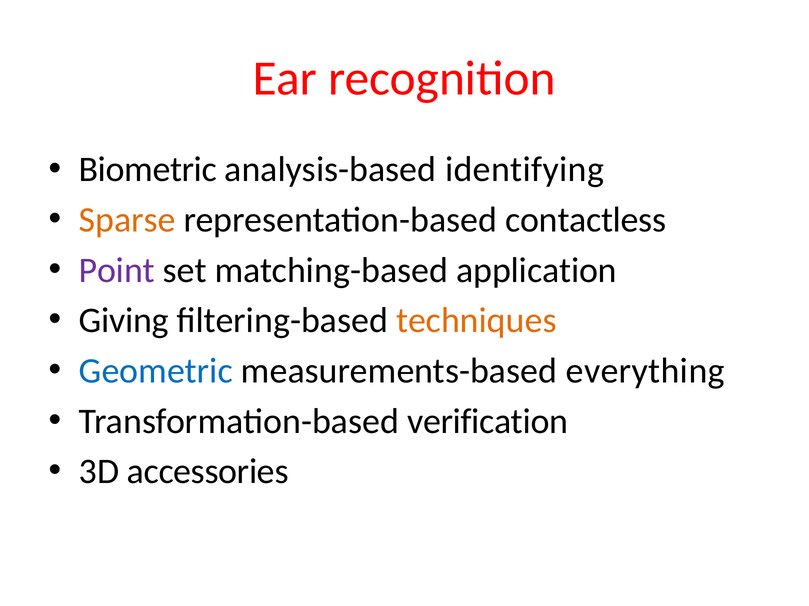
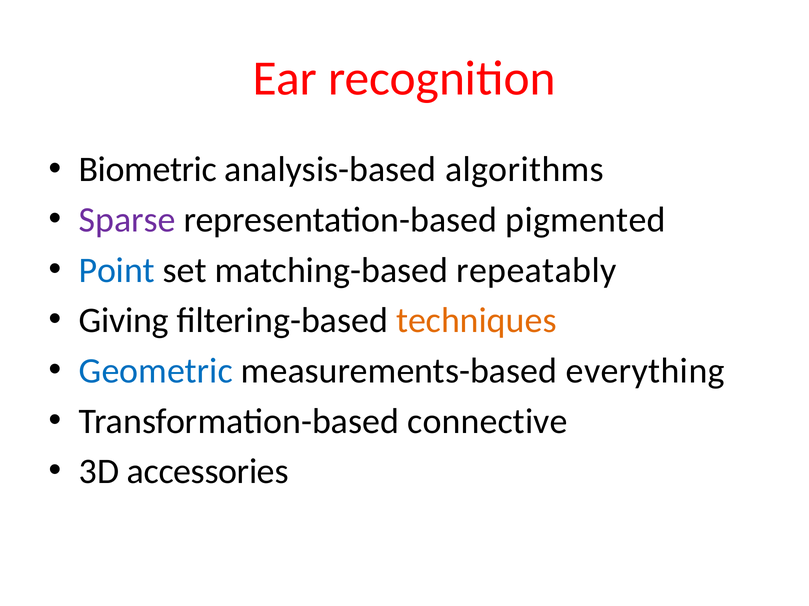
identifying: identifying -> algorithms (524, 170)
Sparse colour: orange -> purple (127, 220)
contactless: contactless -> pigmented (586, 220)
Point colour: purple -> blue (117, 271)
application: application -> repeatably (536, 271)
verification: verification -> connective (487, 422)
